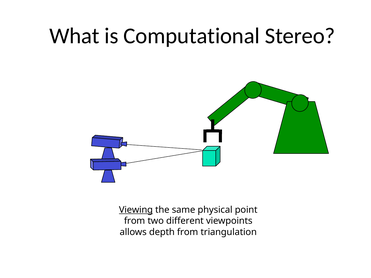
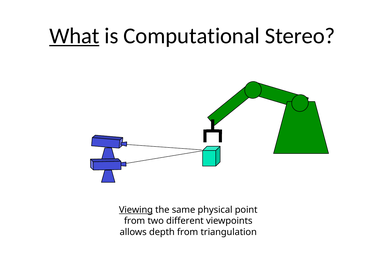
What underline: none -> present (74, 36)
